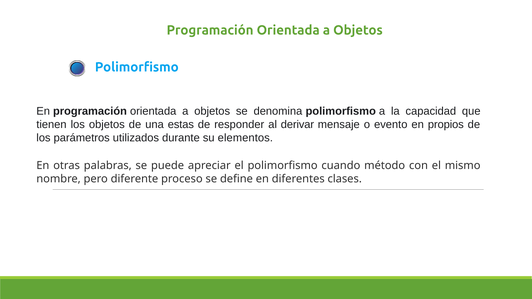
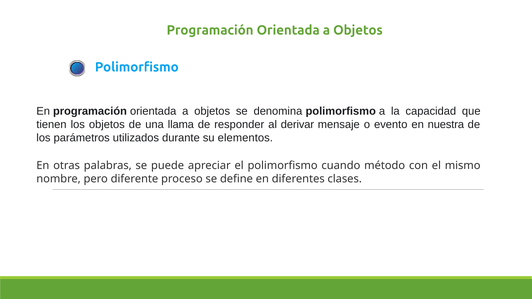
estas: estas -> llama (181, 124)
propios: propios -> nuestra (446, 124)
